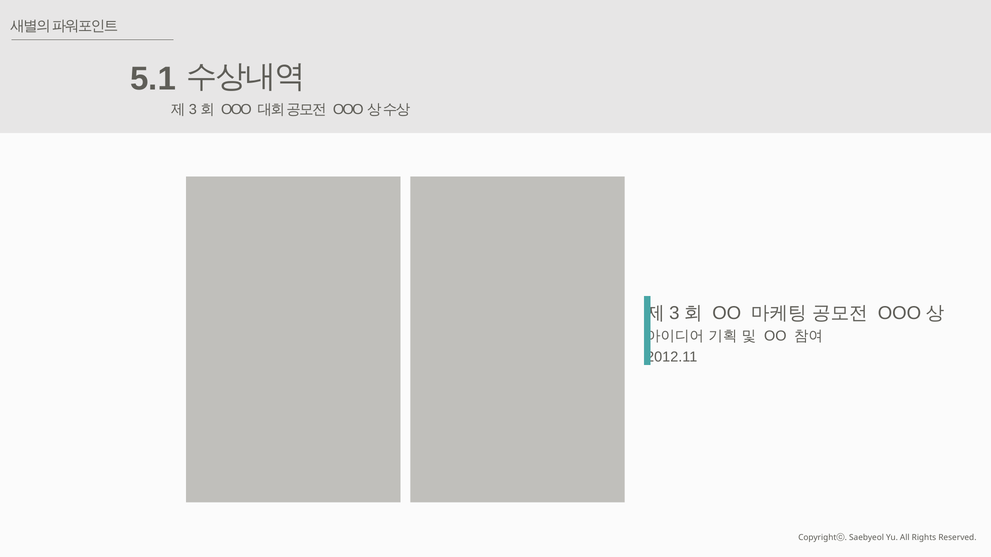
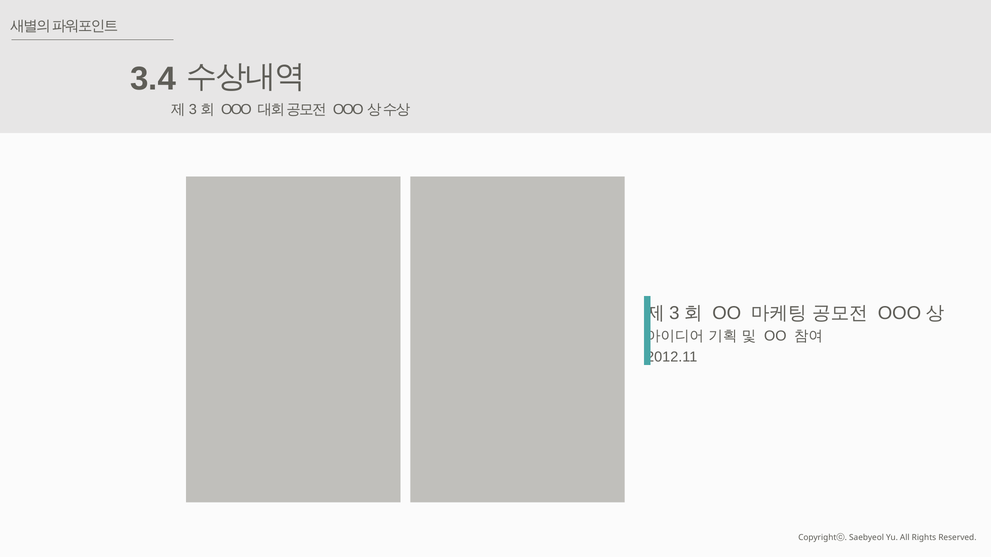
5.1: 5.1 -> 3.4 (153, 79)
